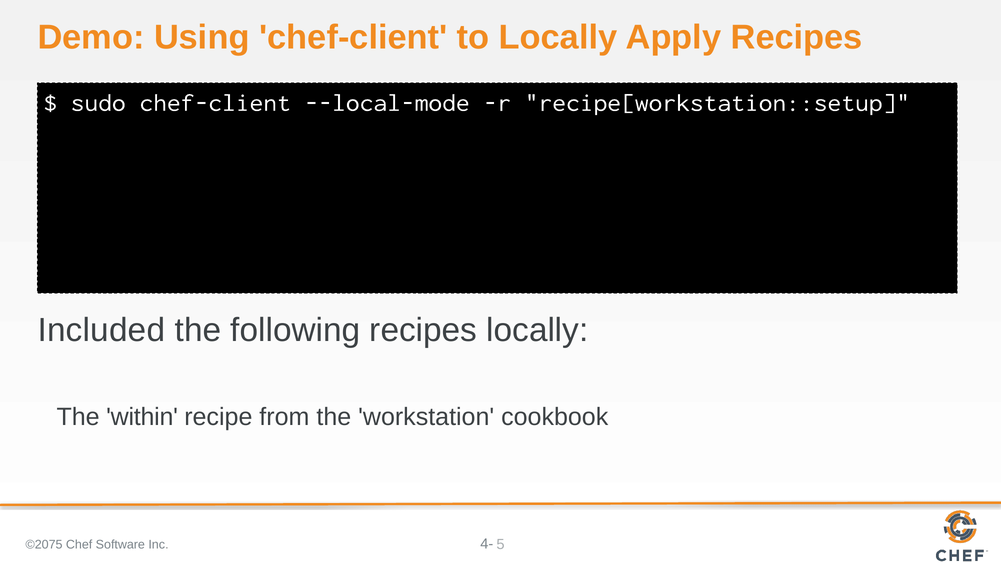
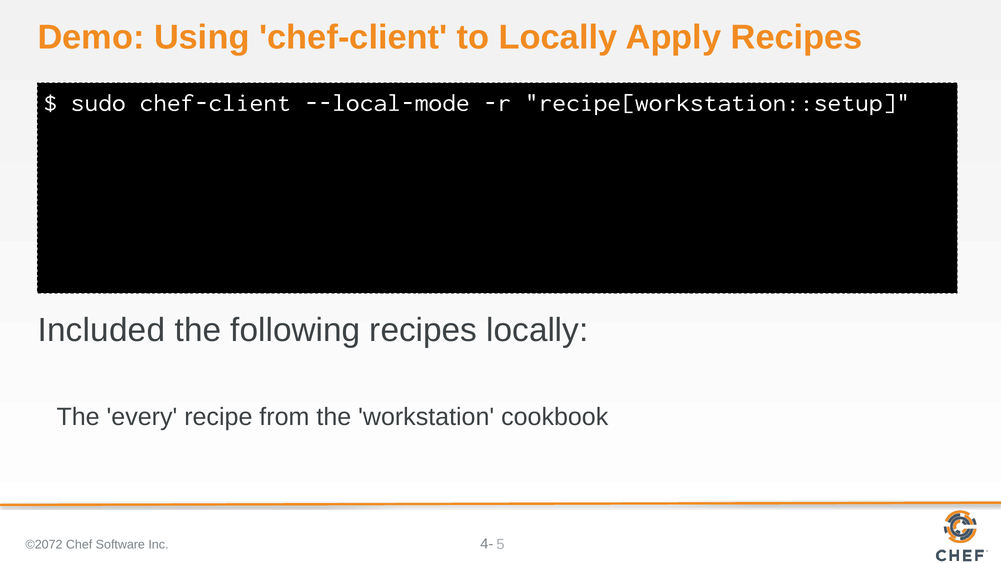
within: within -> every (142, 417)
©2075: ©2075 -> ©2072 (44, 545)
